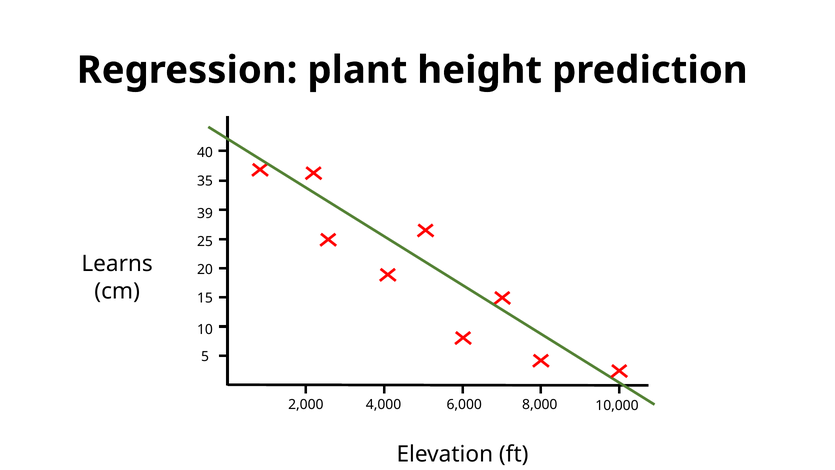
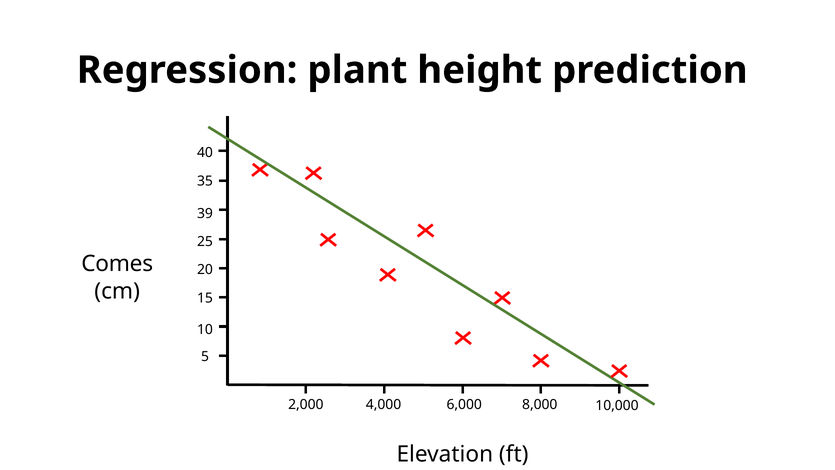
Learns: Learns -> Comes (117, 264)
